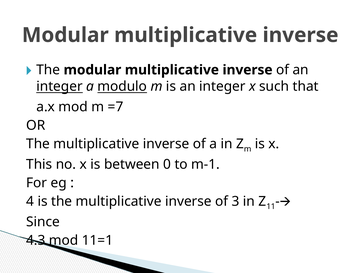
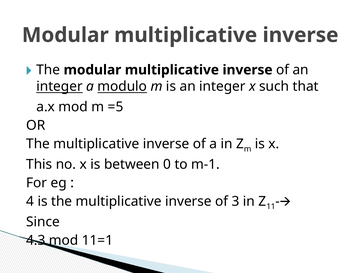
=7: =7 -> =5 (116, 107)
